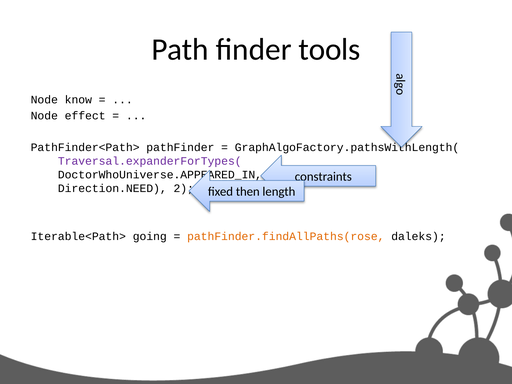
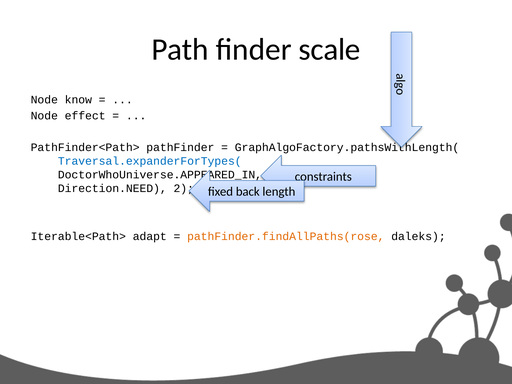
tools: tools -> scale (329, 50)
Traversal.expanderForTypes( colour: purple -> blue (150, 161)
then: then -> back (248, 192)
going: going -> adapt (150, 236)
